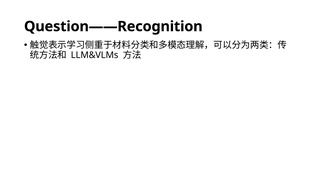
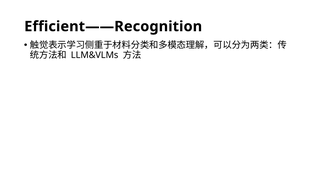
Question——Recognition: Question——Recognition -> Efficient——Recognition (113, 26)
